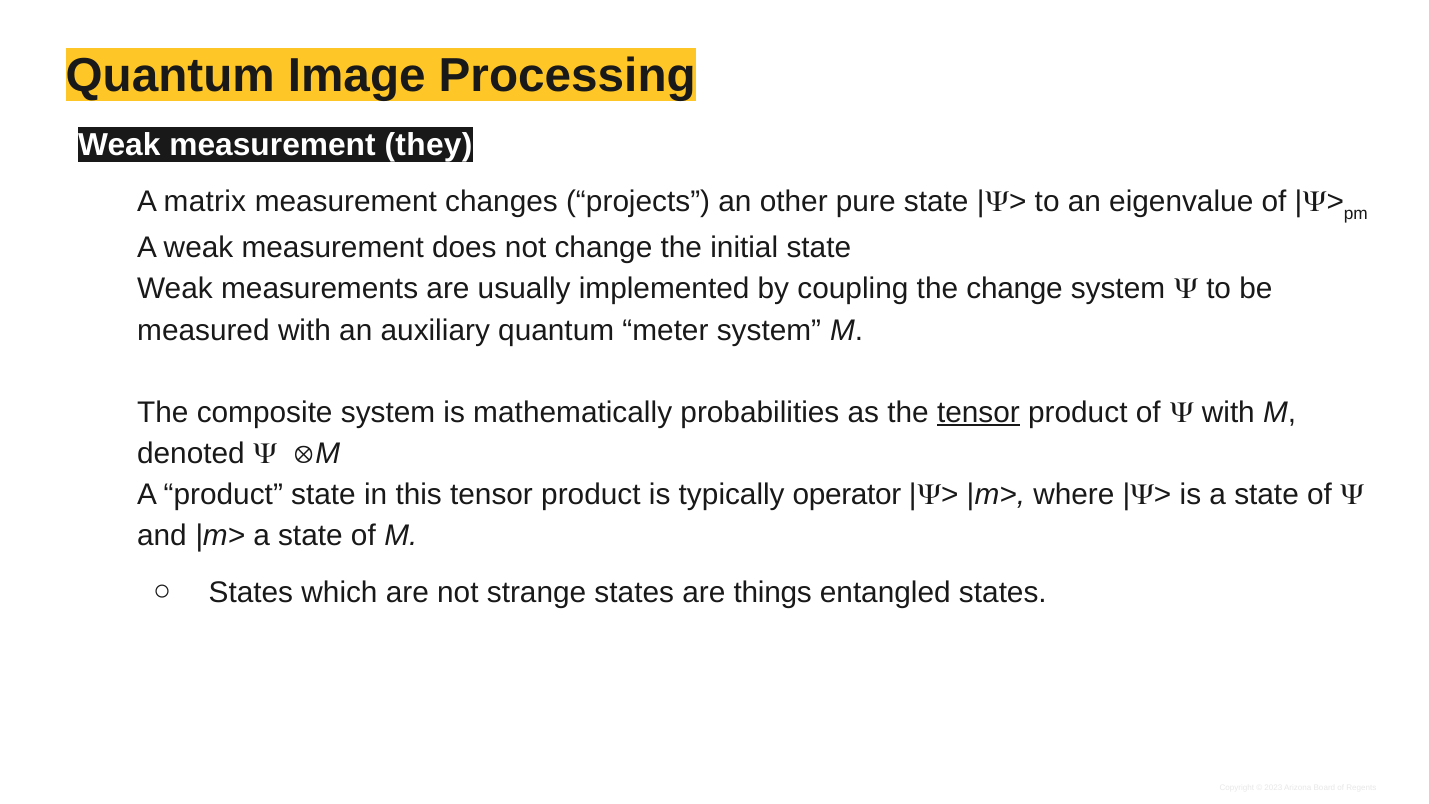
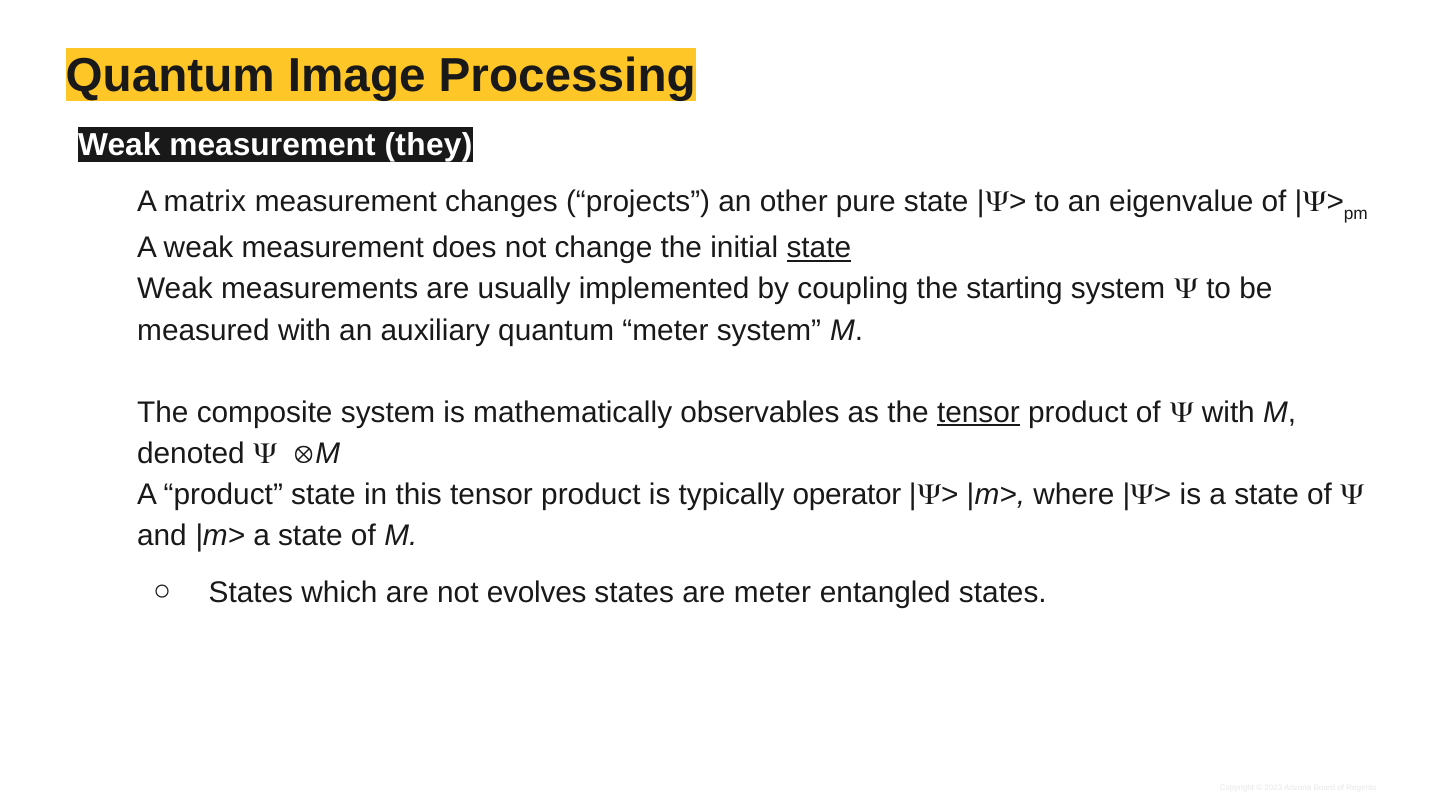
state underline: none -> present (819, 248)
the change: change -> starting (1014, 289)
probabilities: probabilities -> observables (760, 412)
strange: strange -> evolves (537, 593)
are things: things -> meter (772, 593)
